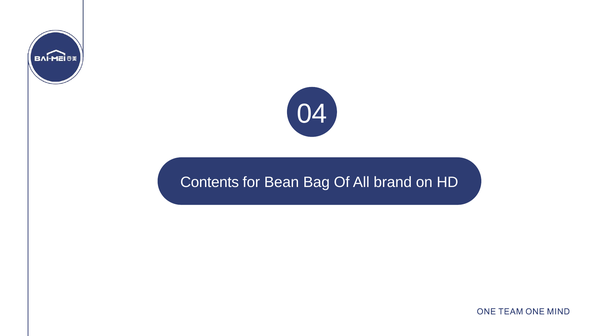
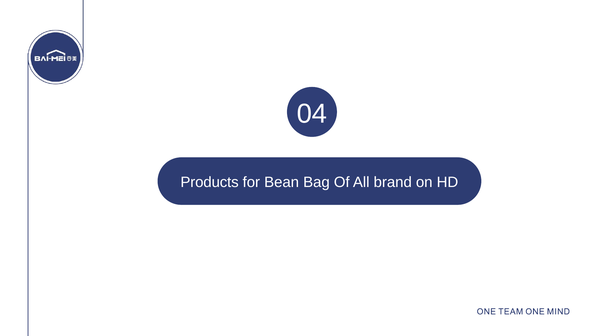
Contents: Contents -> Products (210, 182)
